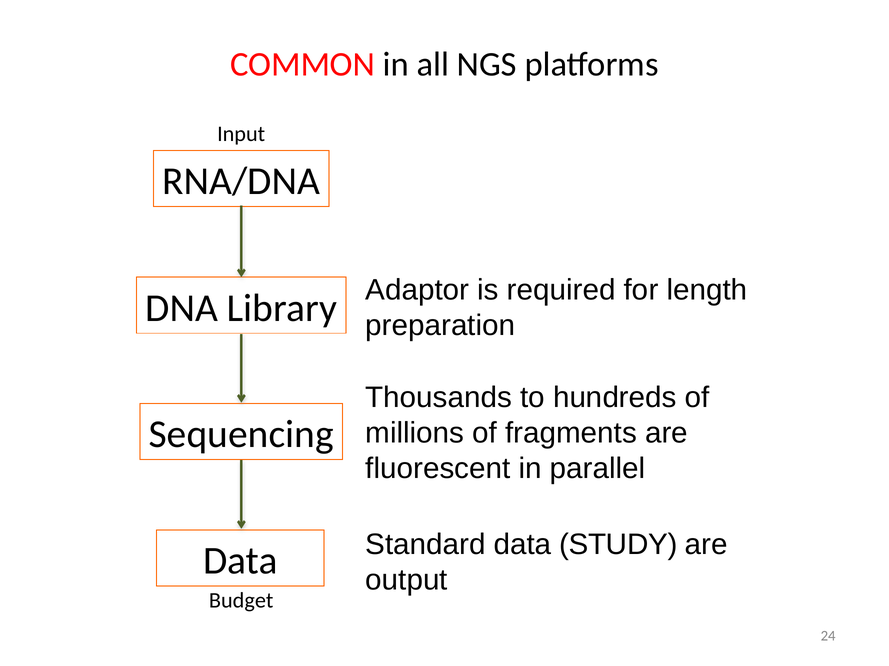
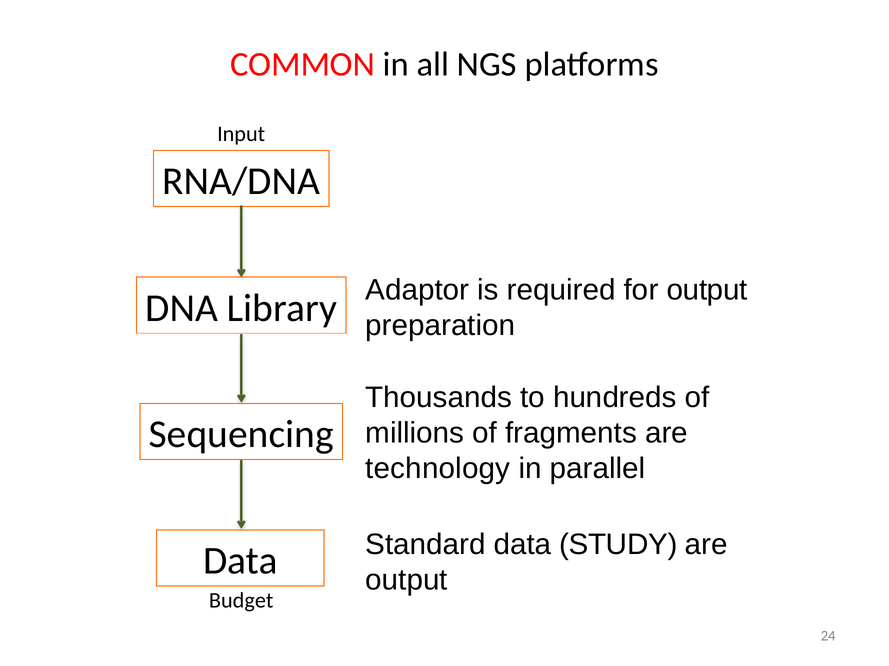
for length: length -> output (707, 290)
fluorescent: fluorescent -> technology (438, 469)
